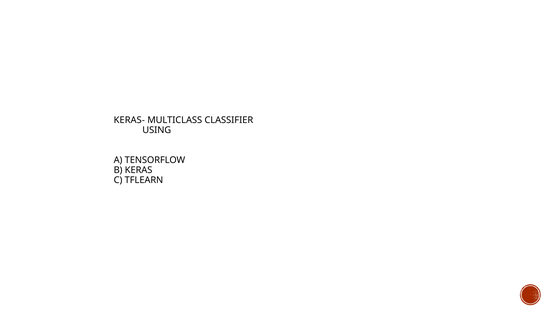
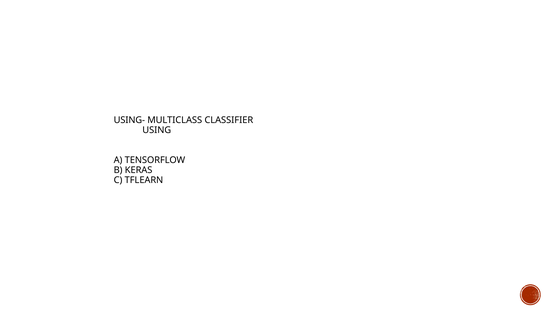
KERAS-: KERAS- -> USING- (129, 120)
